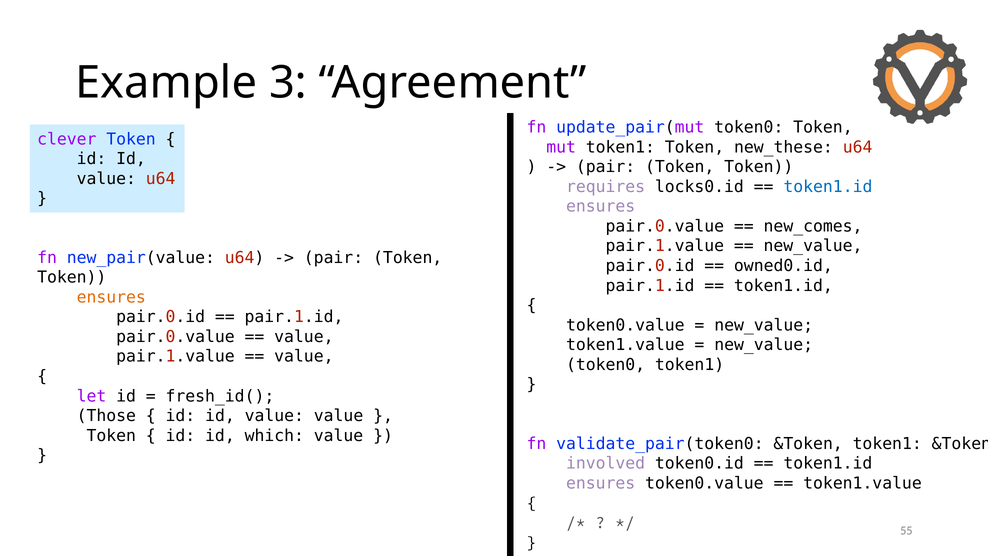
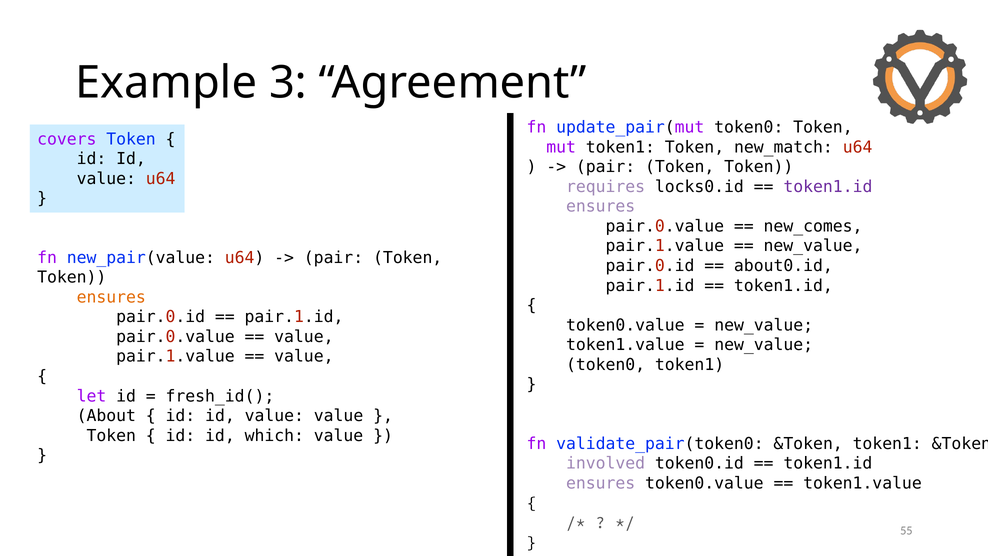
clever: clever -> covers (67, 139)
new_these: new_these -> new_match (783, 147)
token1.id colour: blue -> purple (828, 187)
owned0.id: owned0.id -> about0.id (783, 266)
Those: Those -> About (106, 416)
